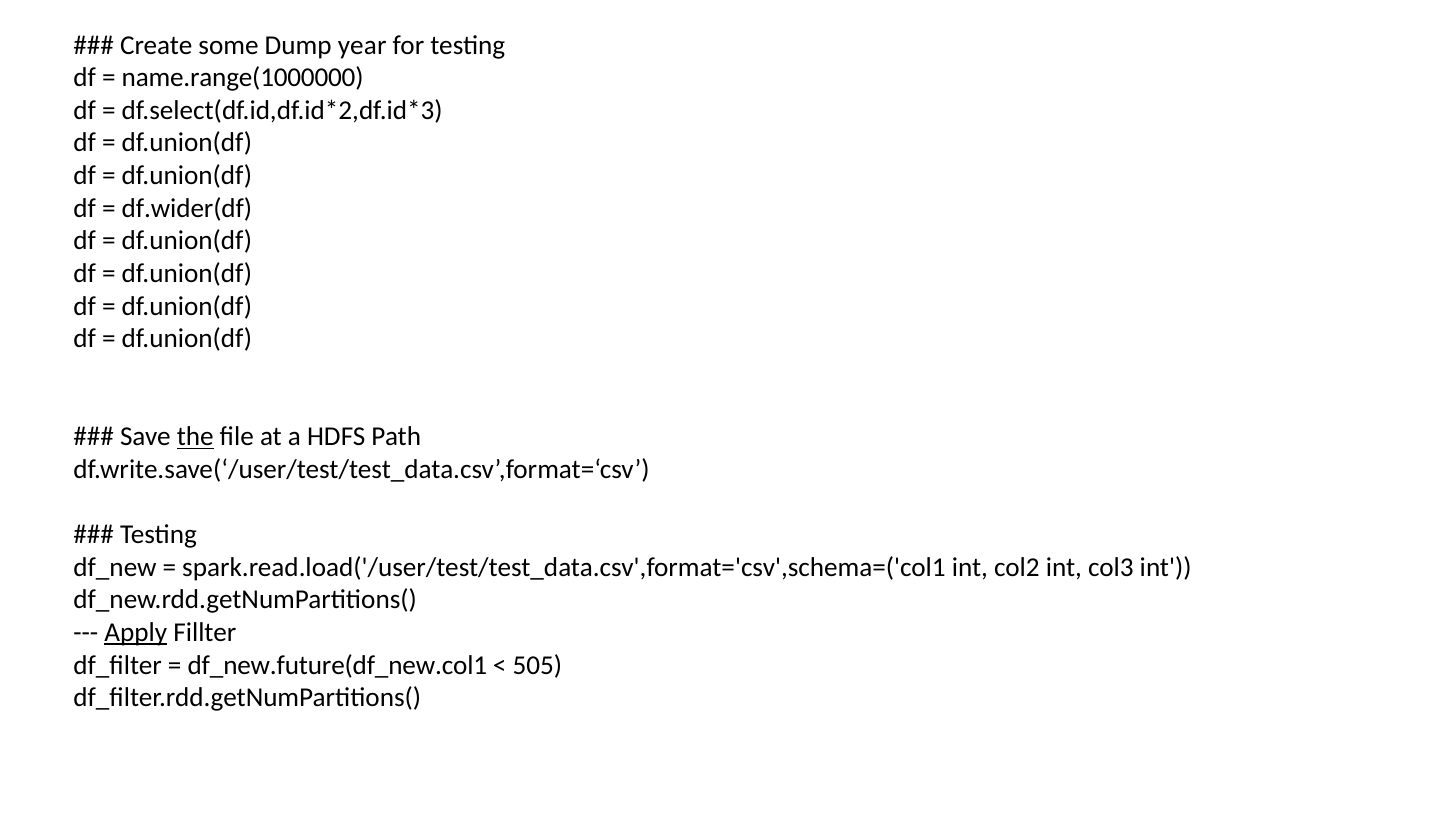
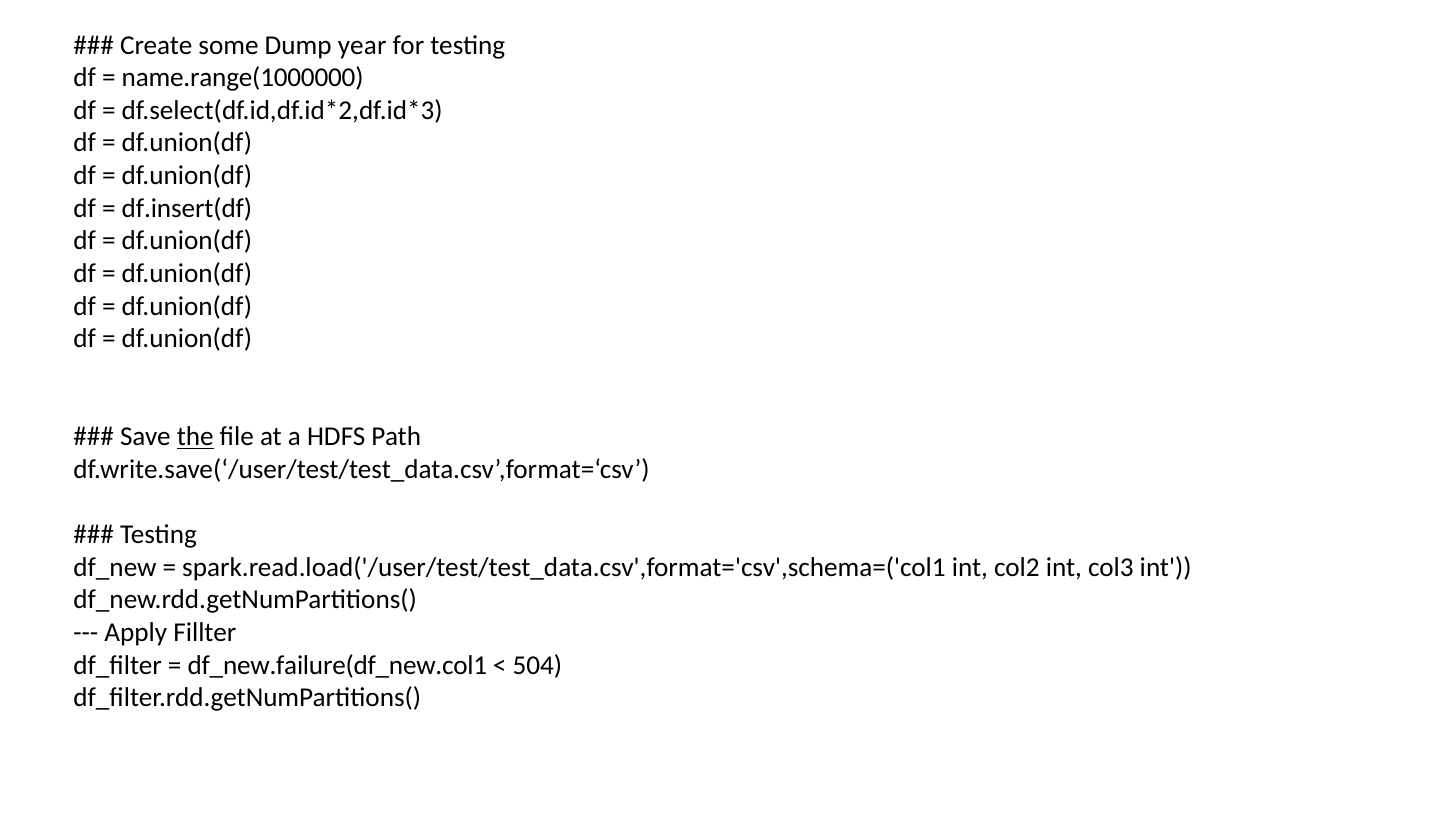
df.wider(df: df.wider(df -> df.insert(df (187, 208)
Apply underline: present -> none (136, 632)
df_new.future(df_new.col1: df_new.future(df_new.col1 -> df_new.failure(df_new.col1 (337, 665)
505: 505 -> 504 (537, 665)
